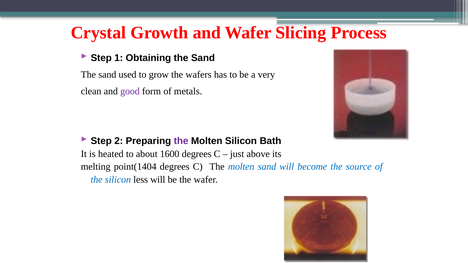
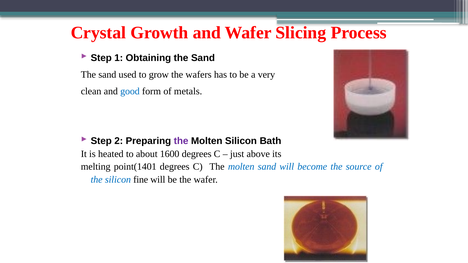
good colour: purple -> blue (130, 91)
point(1404: point(1404 -> point(1401 (135, 167)
less: less -> fine (141, 180)
